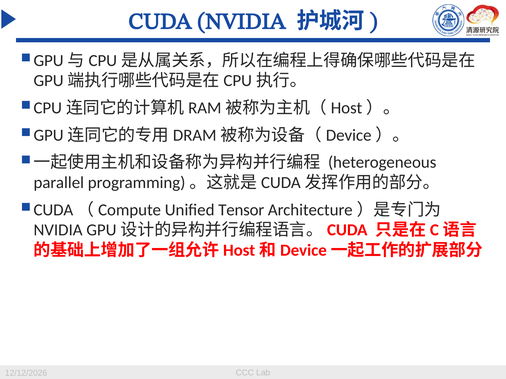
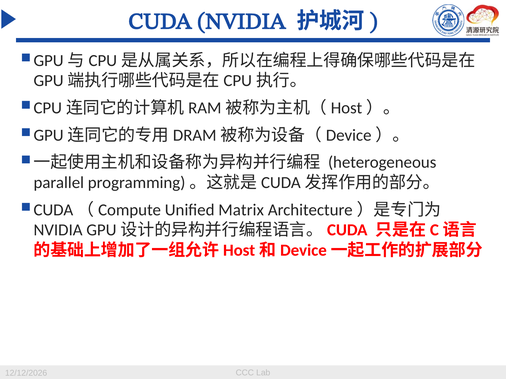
Tensor: Tensor -> Matrix (241, 210)
